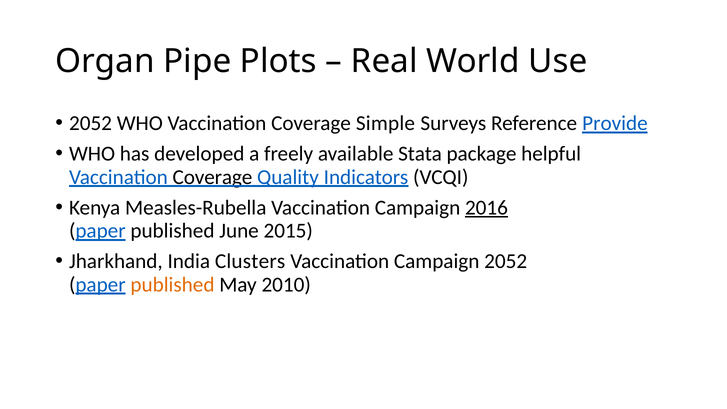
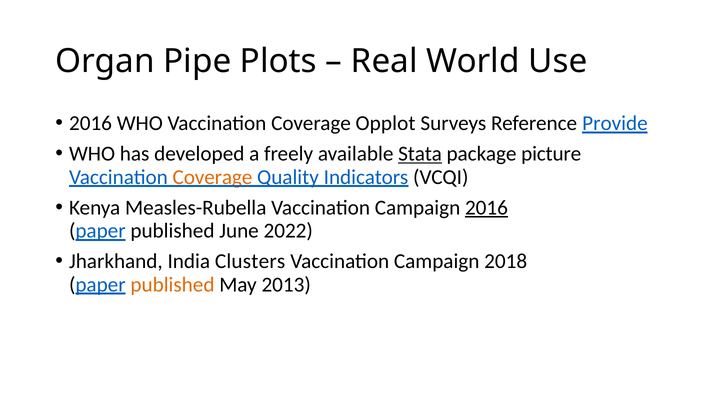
2052: 2052 -> 2016 (91, 123)
Simple: Simple -> Opplot (386, 123)
Stata underline: none -> present (420, 154)
helpful: helpful -> picture (551, 154)
Coverage colour: black -> orange (212, 177)
2015: 2015 -> 2022 (288, 231)
Campaign 2052: 2052 -> 2018 (506, 261)
2010: 2010 -> 2013 (286, 284)
